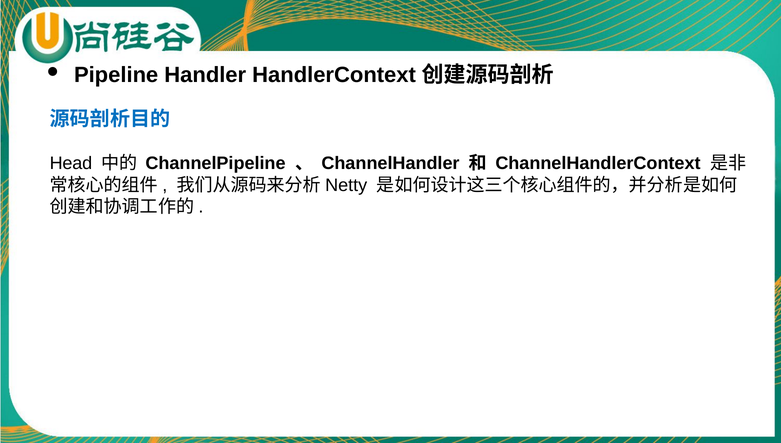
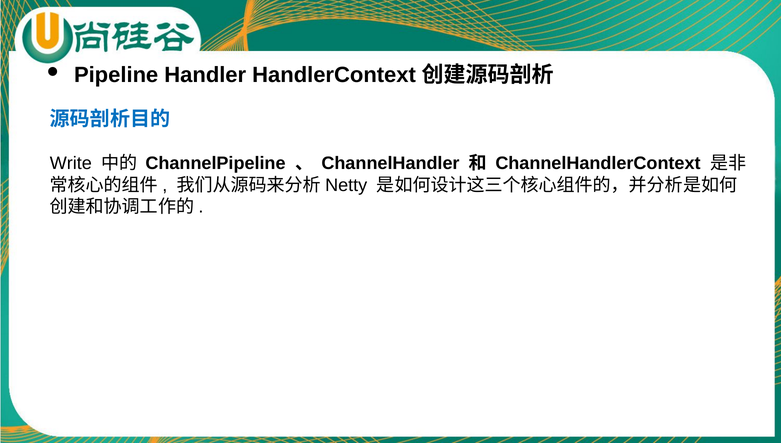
Head: Head -> Write (71, 164)
